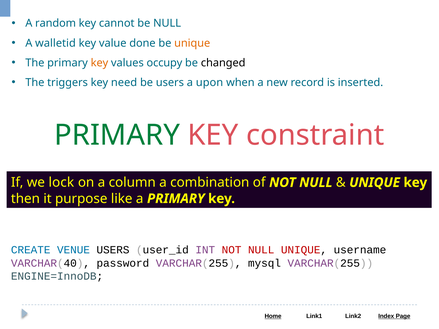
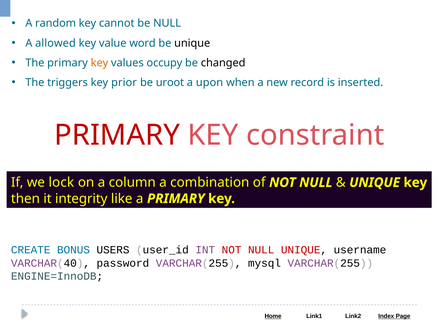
walletid: walletid -> allowed (55, 43)
done: done -> word (142, 43)
unique colour: orange -> black (192, 43)
need: need -> prior (124, 83)
be users: users -> uroot (170, 83)
PRIMARY colour: green -> red (117, 135)
purpose: purpose -> integrity (81, 199)
VENUE: VENUE -> BONUS (74, 250)
